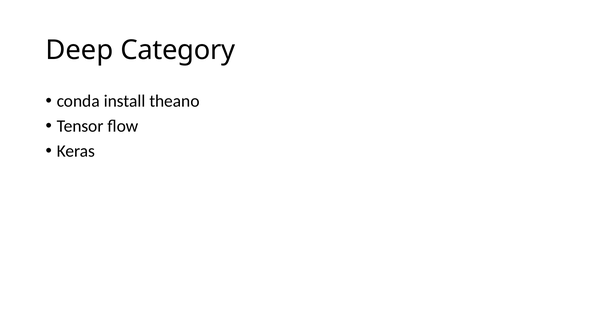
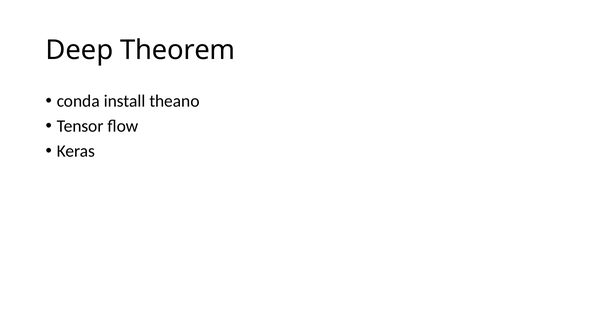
Category: Category -> Theorem (178, 50)
